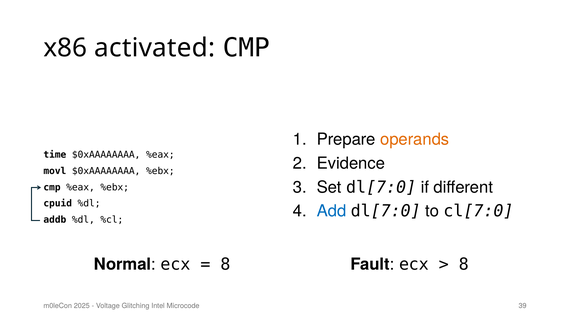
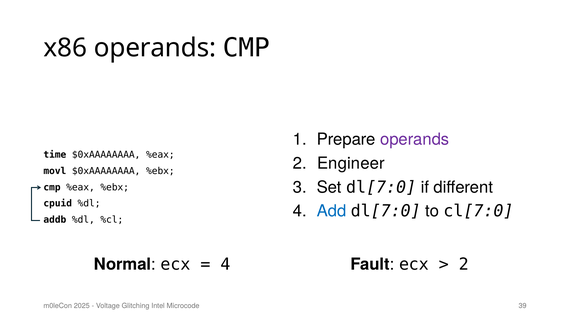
x86 activated: activated -> operands (155, 48)
operands colour: orange -> purple (415, 139)
Evidence: Evidence -> Engineer (351, 163)
8: 8 -> 4 (225, 264)
8: 8 -> 2 (464, 264)
